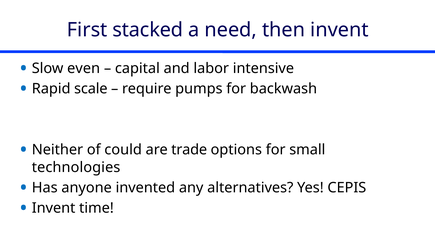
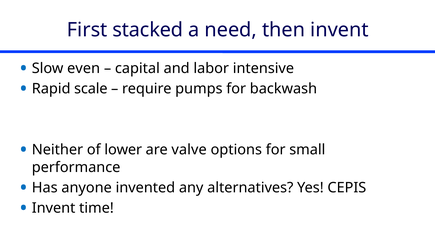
could: could -> lower (123, 150)
trade: trade -> valve (189, 150)
technologies: technologies -> performance (76, 167)
